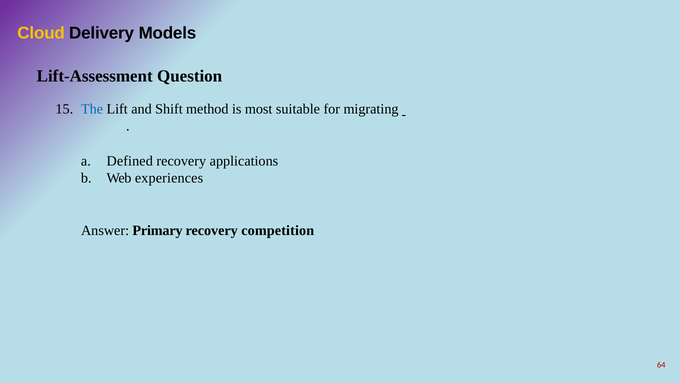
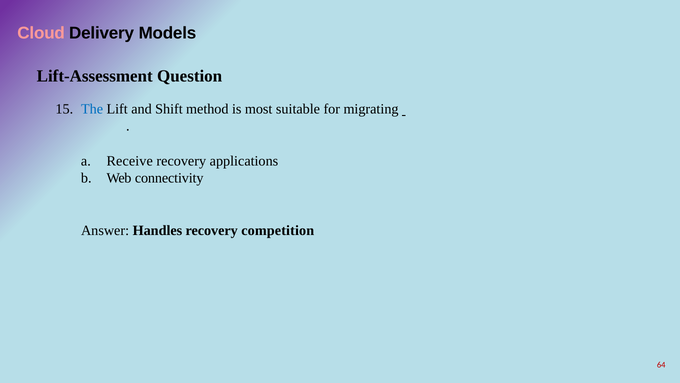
Cloud colour: yellow -> pink (41, 33)
Defined: Defined -> Receive (130, 161)
experiences: experiences -> connectivity (169, 178)
Primary: Primary -> Handles (157, 230)
